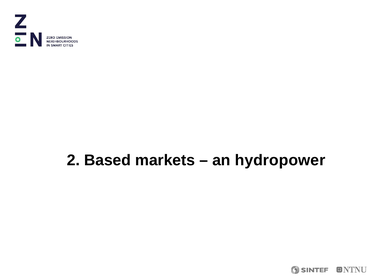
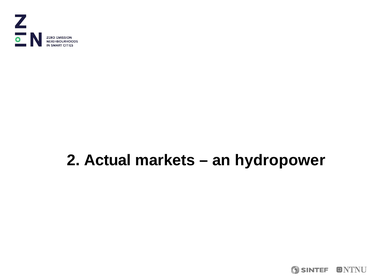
Based: Based -> Actual (108, 161)
